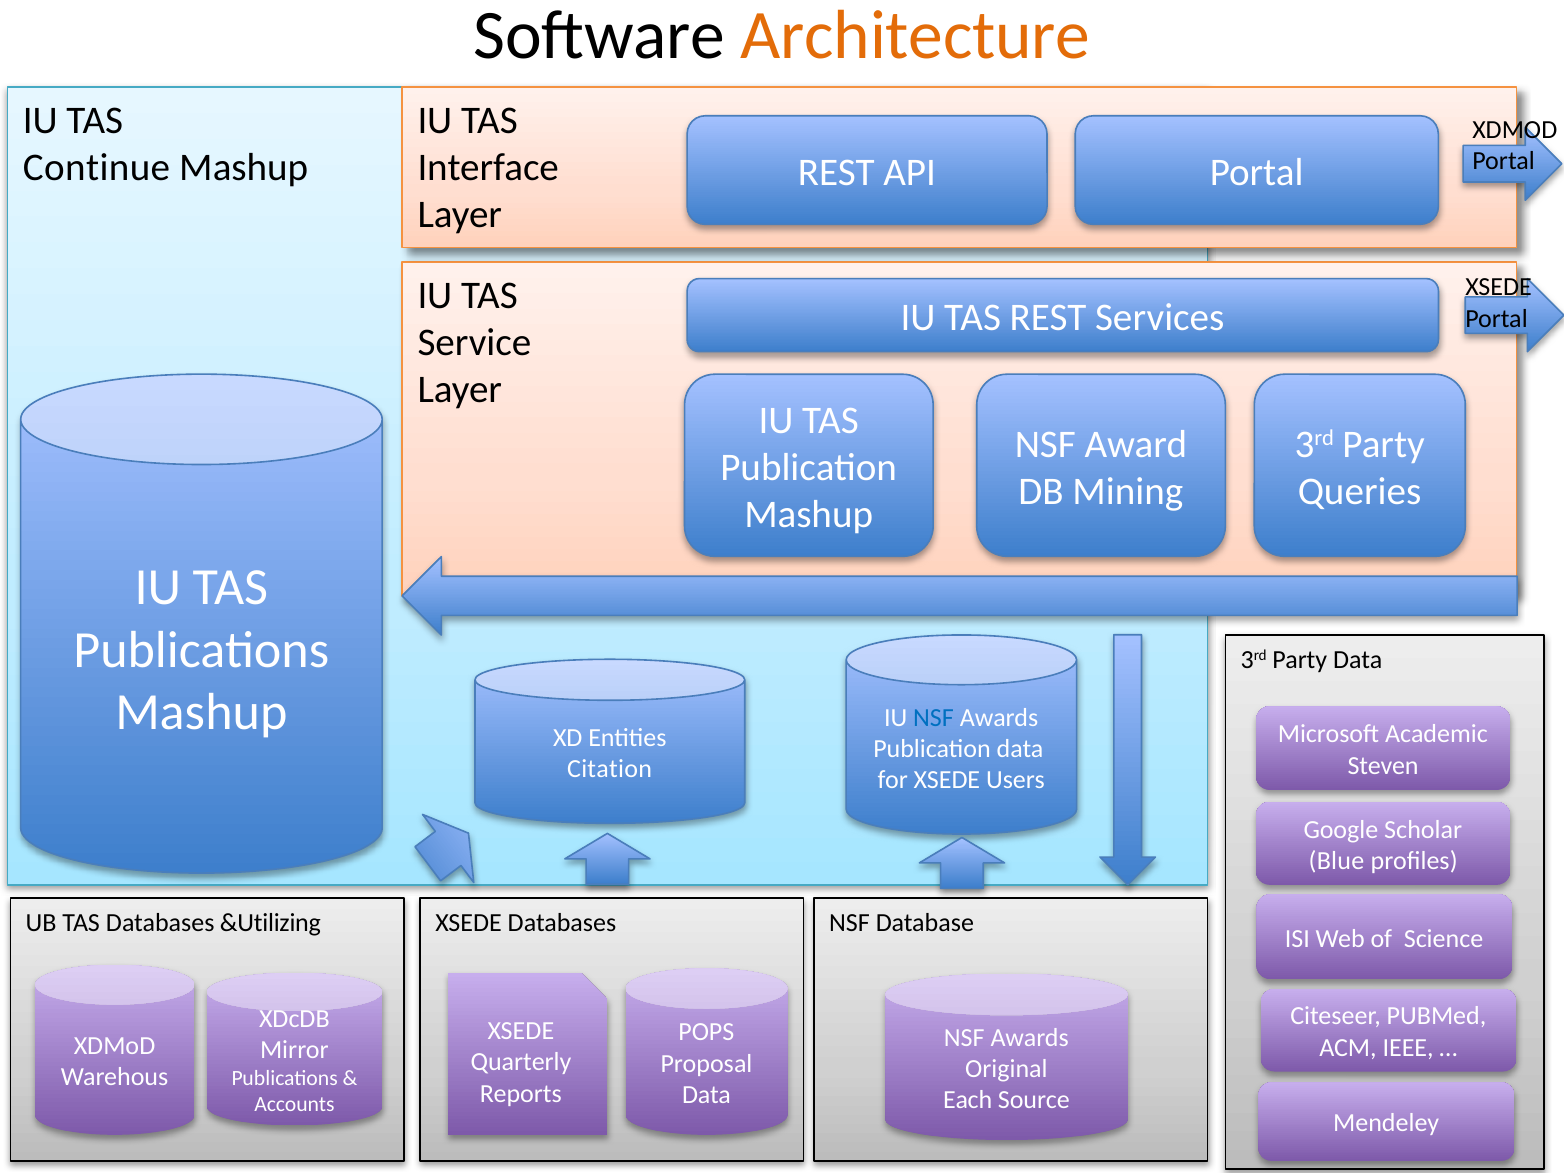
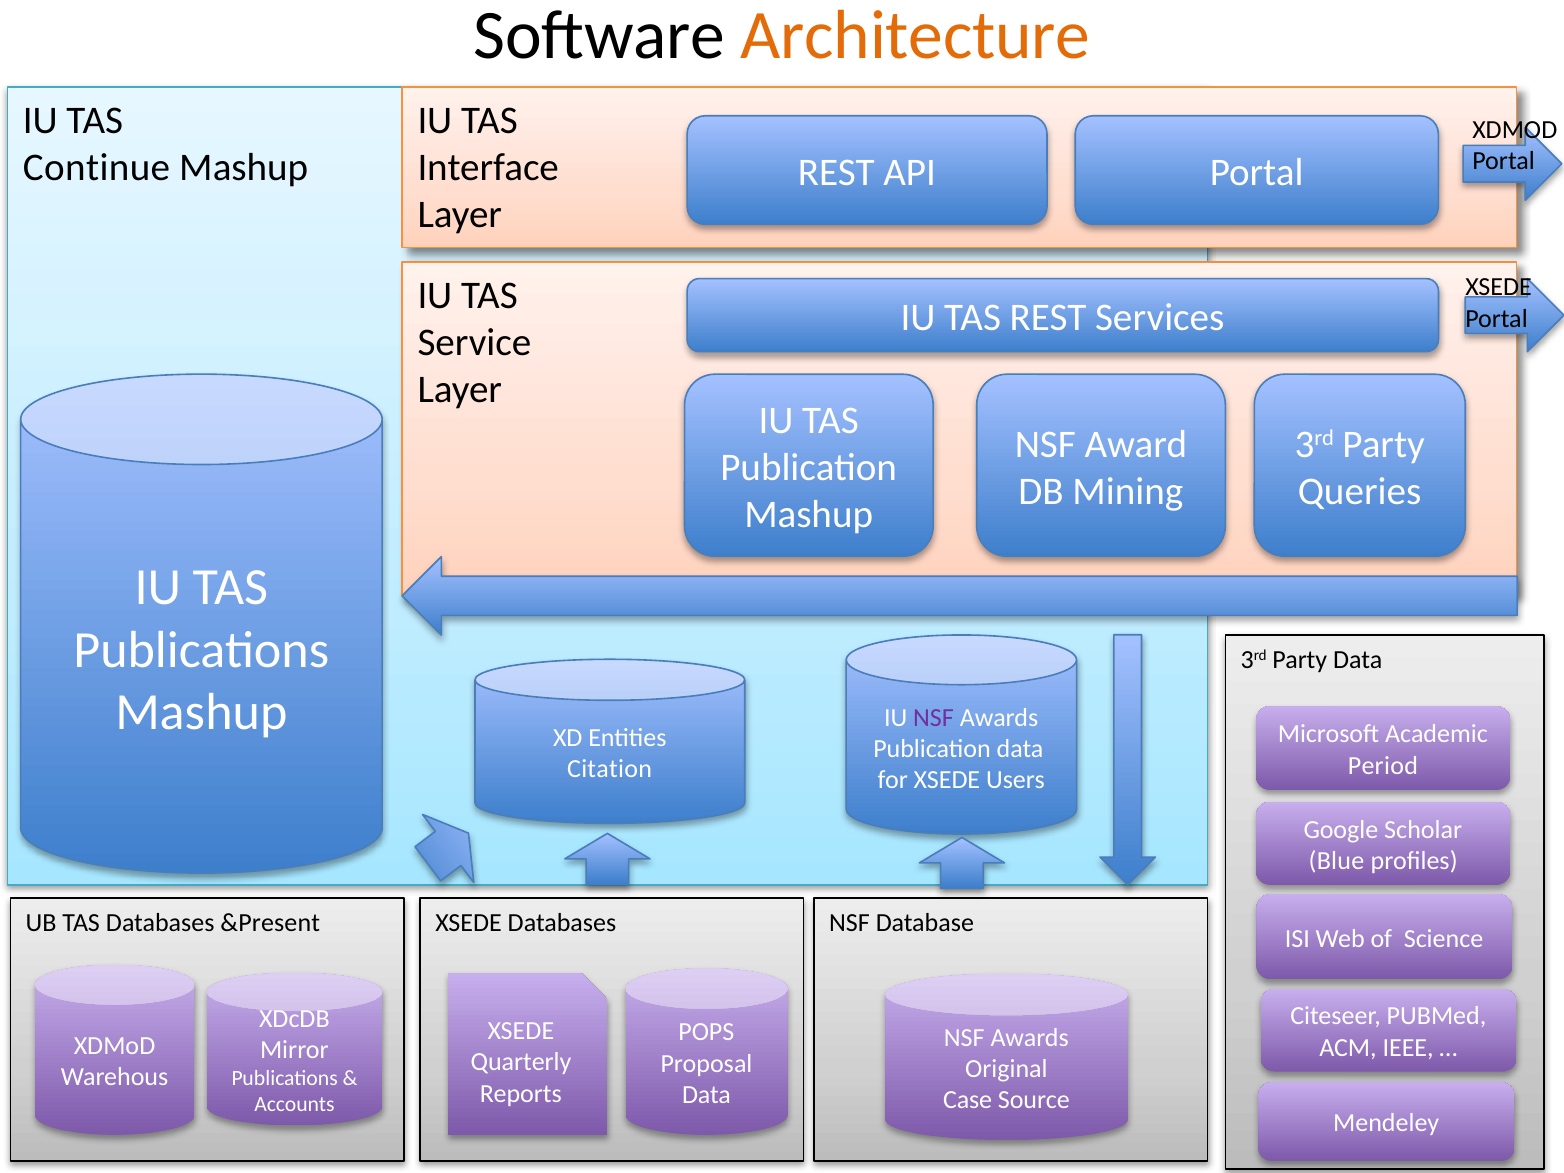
NSF colour: blue -> purple (934, 717)
Steven: Steven -> Period (1383, 766)
&Utilizing: &Utilizing -> &Present (270, 923)
Each: Each -> Case (968, 1100)
